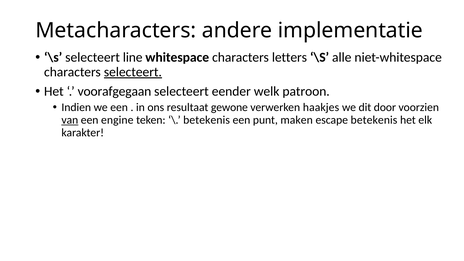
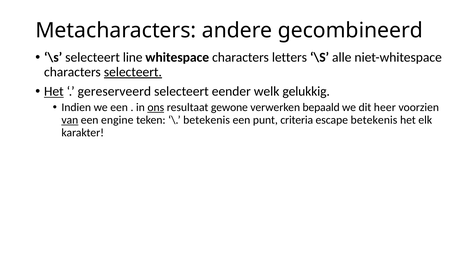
implementatie: implementatie -> gecombineerd (350, 30)
Het underline: none -> present (54, 91)
voorafgegaan: voorafgegaan -> gereserveerd (114, 91)
patroon: patroon -> gelukkig (306, 91)
ons underline: none -> present (156, 107)
haakjes: haakjes -> bepaald (321, 107)
door: door -> heer (385, 107)
maken: maken -> criteria (297, 120)
